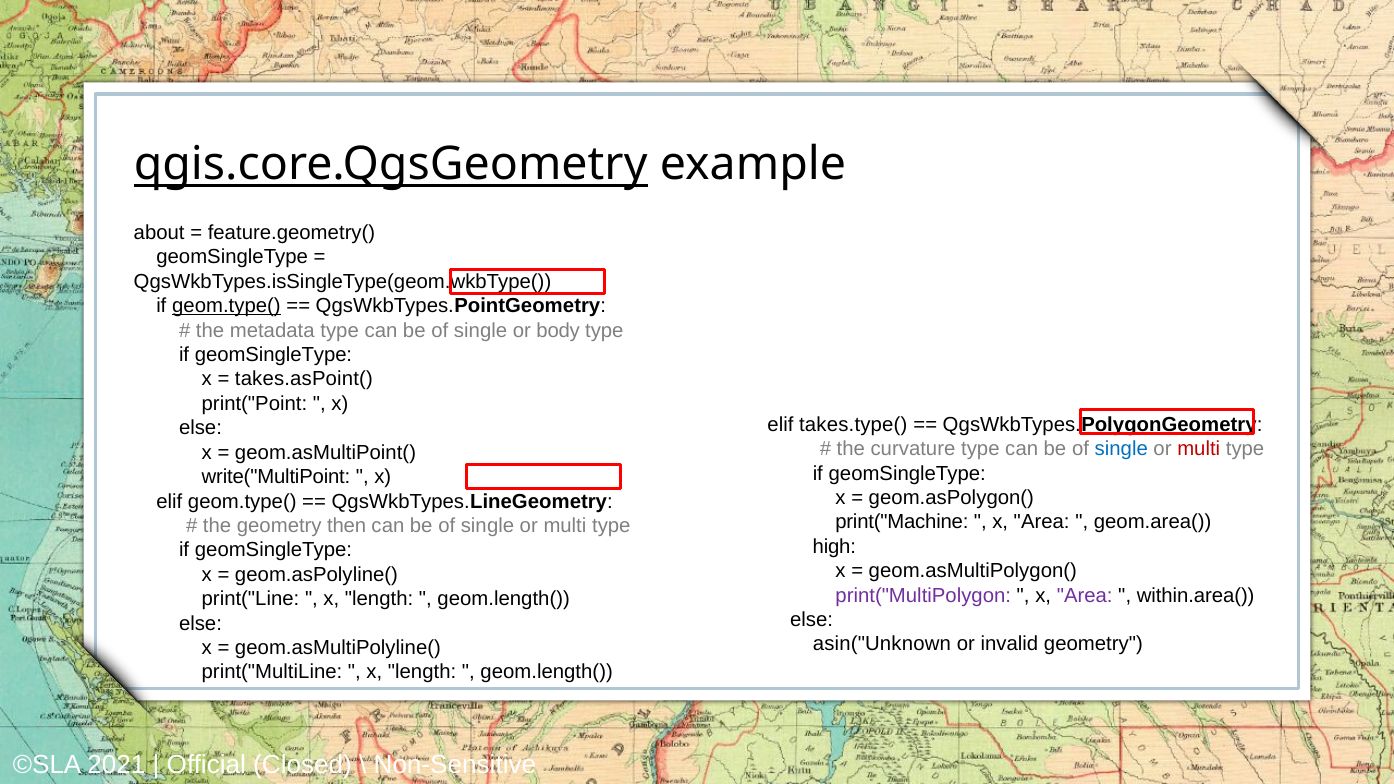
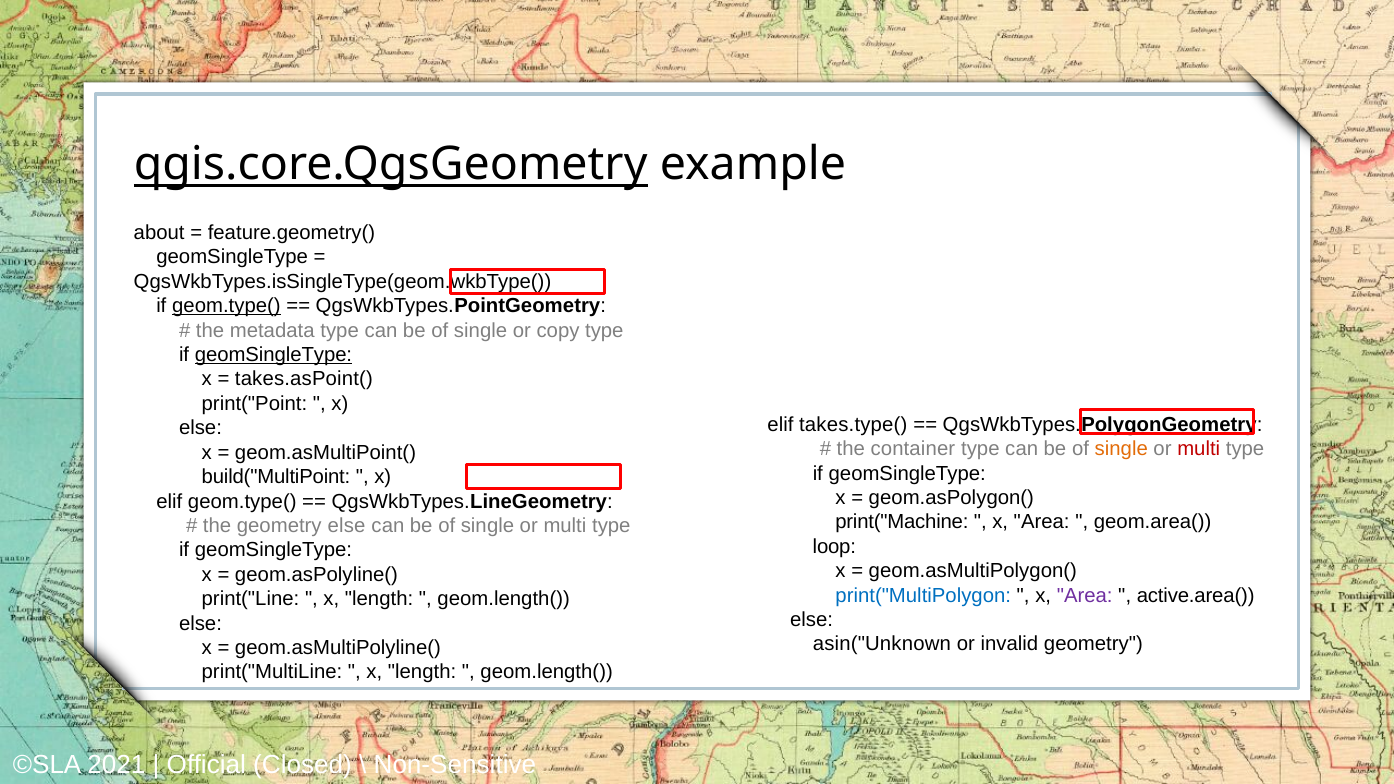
body: body -> copy (558, 331)
geomSingleType underline: none -> present (273, 355)
curvature: curvature -> container (913, 449)
single colour: blue -> orange (1121, 449)
write("MultiPoint: write("MultiPoint -> build("MultiPoint (276, 477)
geometry then: then -> else (346, 526)
high: high -> loop (834, 547)
print("MultiPolygon colour: purple -> blue (923, 595)
within.area(: within.area( -> active.area( (1196, 595)
